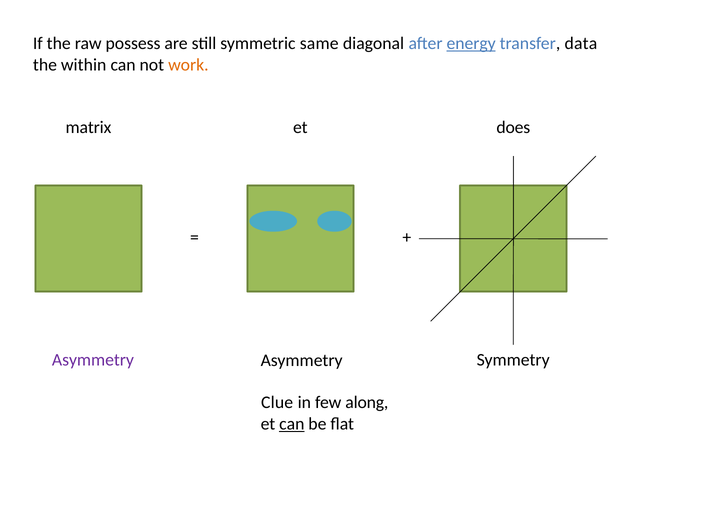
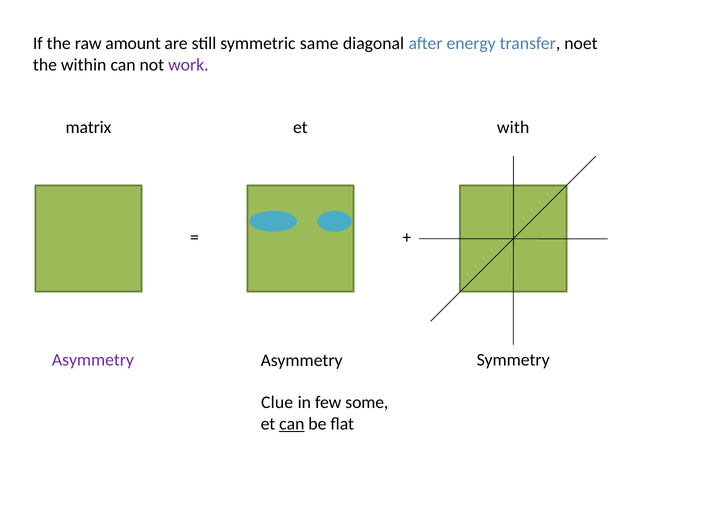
possess: possess -> amount (133, 43)
energy underline: present -> none (471, 43)
data: data -> noet (581, 43)
work colour: orange -> purple (188, 65)
does: does -> with (513, 127)
along: along -> some (367, 403)
